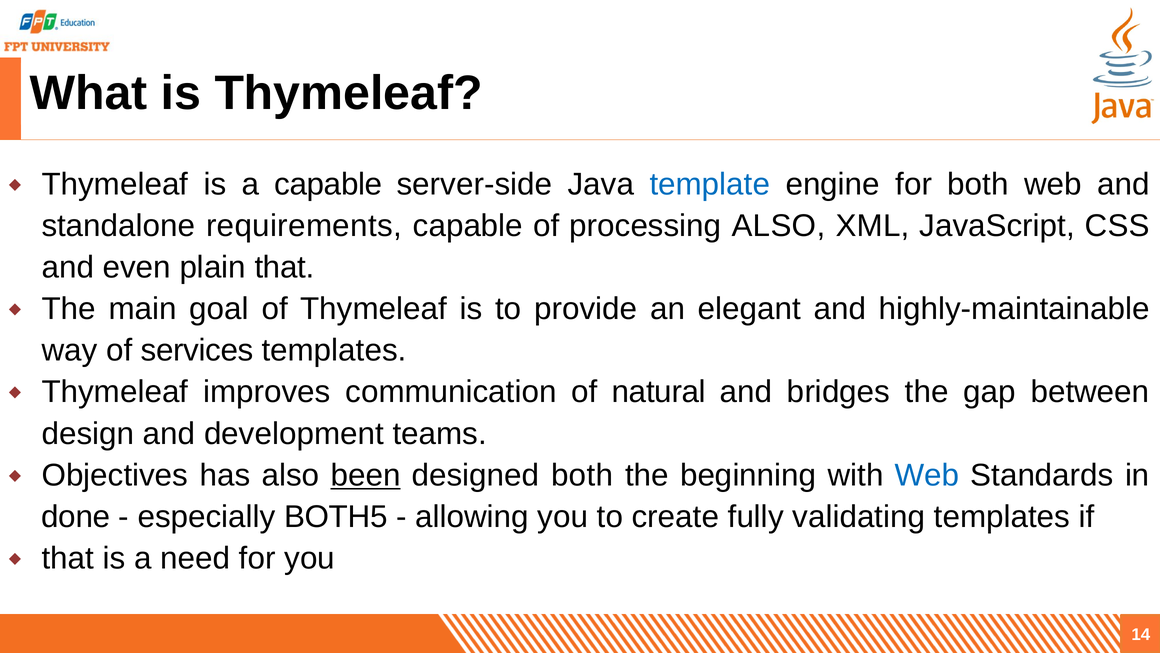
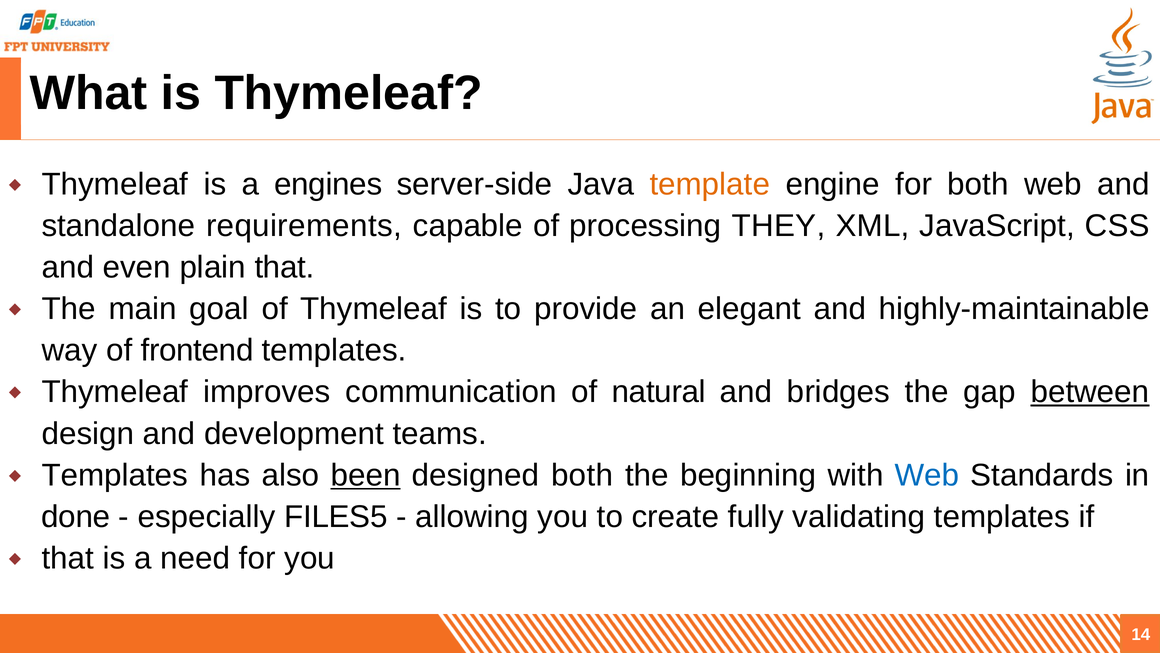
a capable: capable -> engines (328, 184)
template colour: blue -> orange (710, 184)
processing ALSO: ALSO -> THEY (778, 226)
services: services -> frontend (197, 350)
between underline: none -> present (1090, 392)
Objectives: Objectives -> Templates (115, 475)
BOTH5: BOTH5 -> FILES5 (336, 516)
